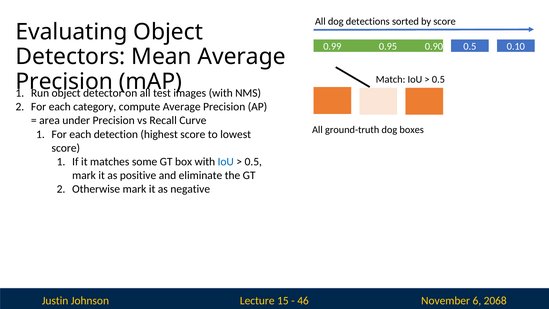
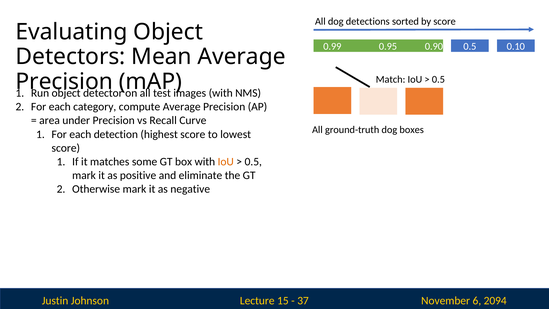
IoU colour: blue -> orange (226, 162)
46: 46 -> 37 (303, 301)
2068: 2068 -> 2094 (495, 300)
